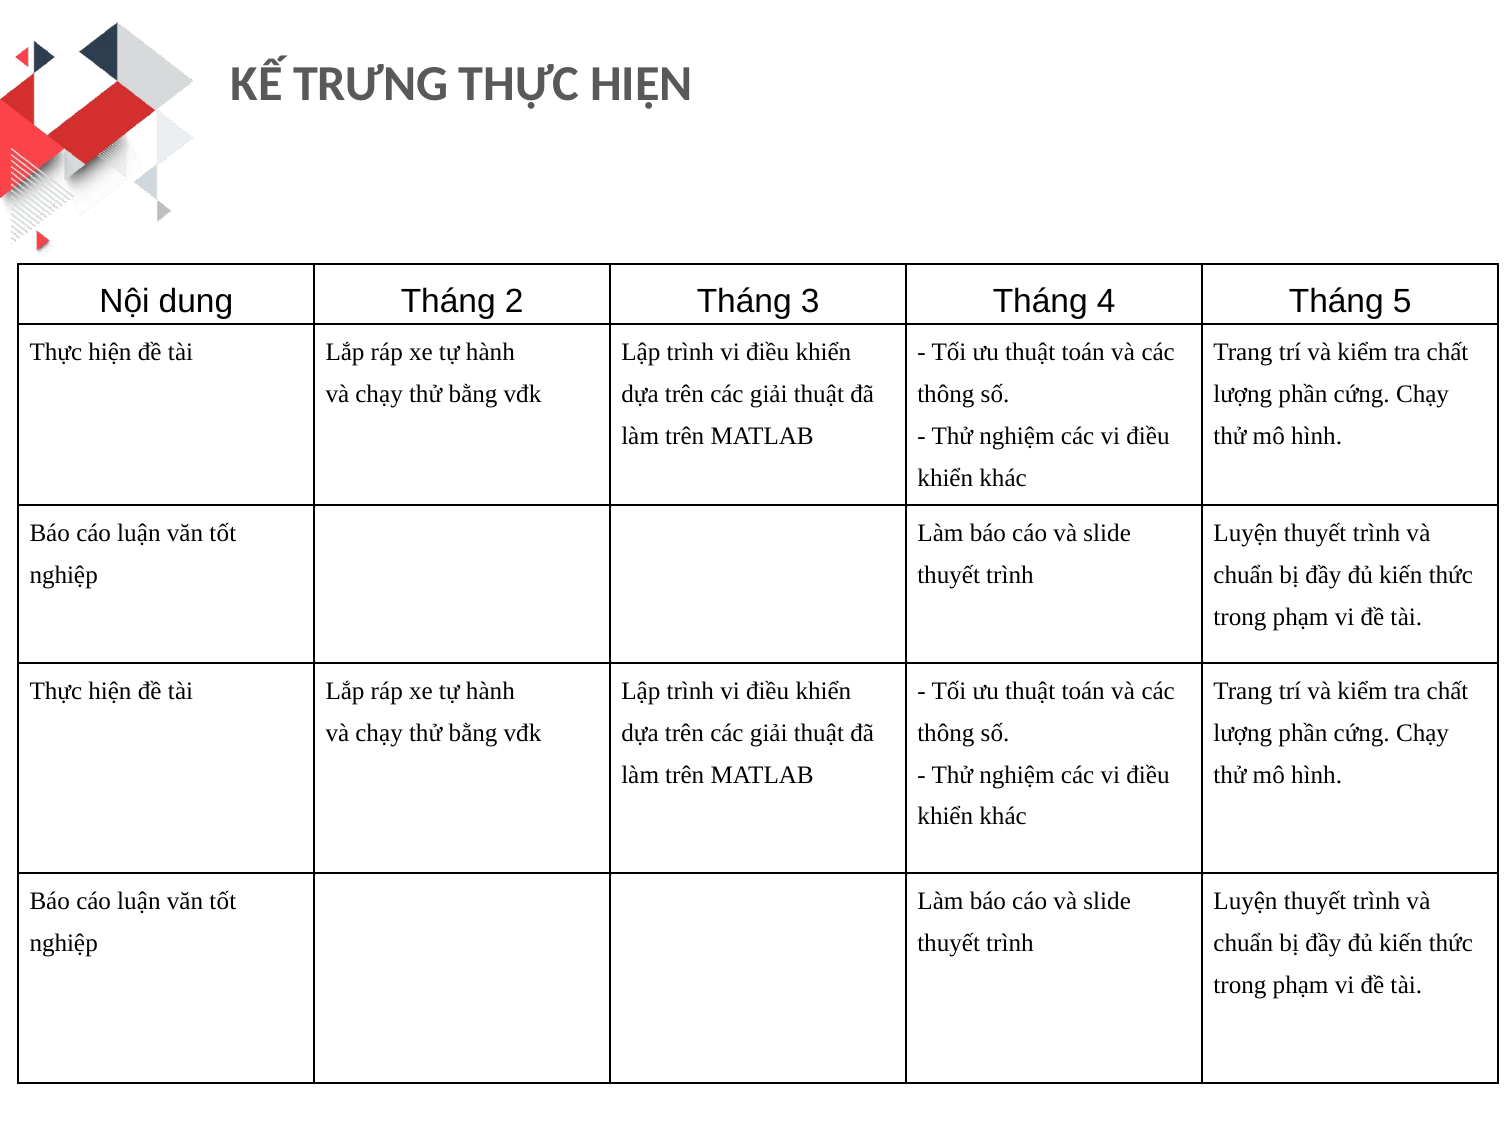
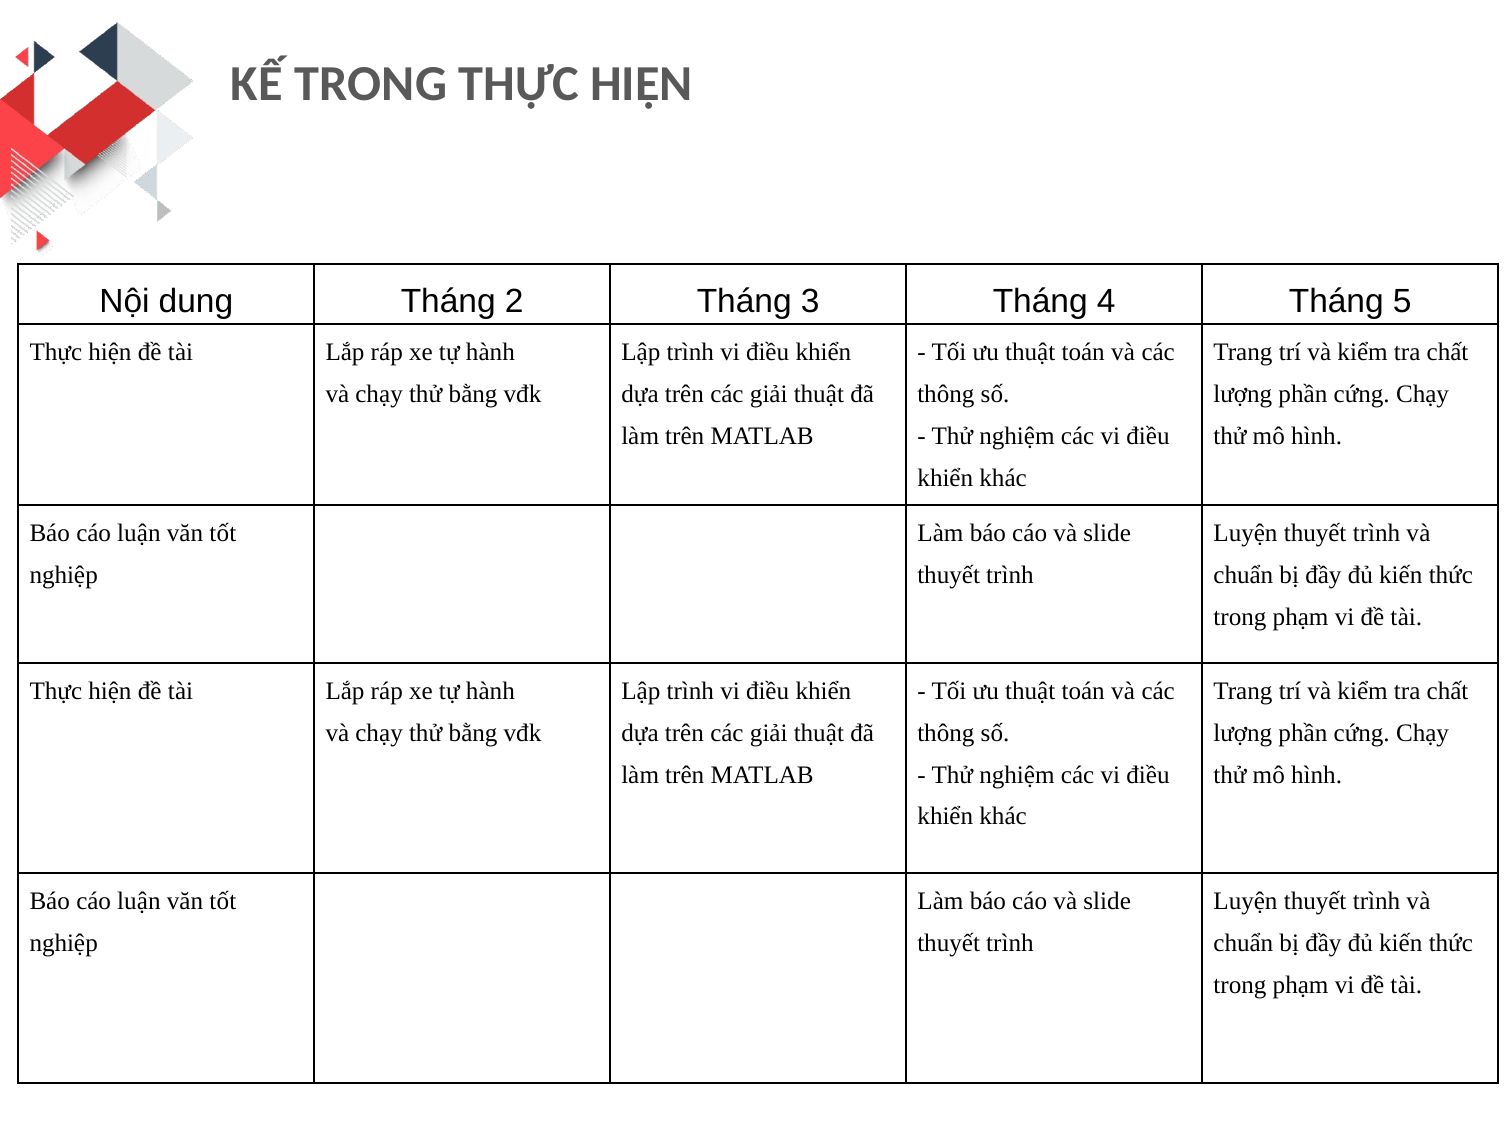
KẾ TRƯNG: TRƯNG -> TRONG (371, 84)
